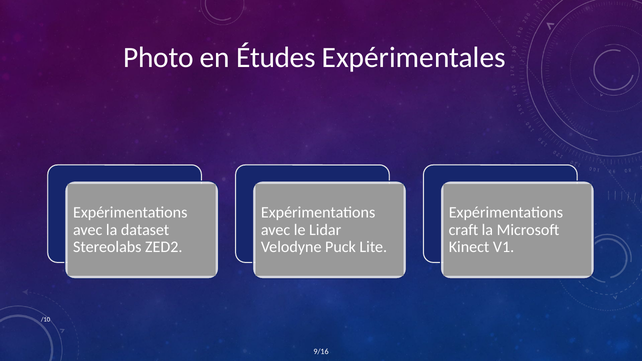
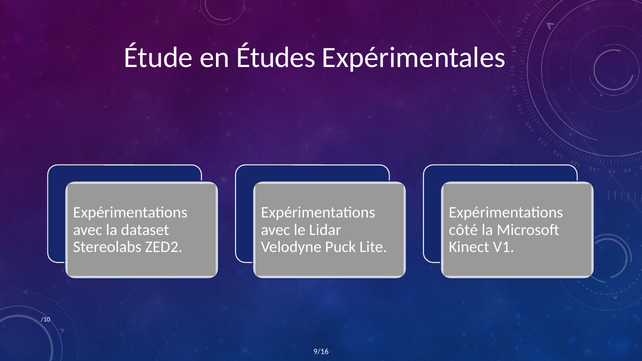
Photo: Photo -> Étude (158, 58)
craft: craft -> côté (463, 230)
